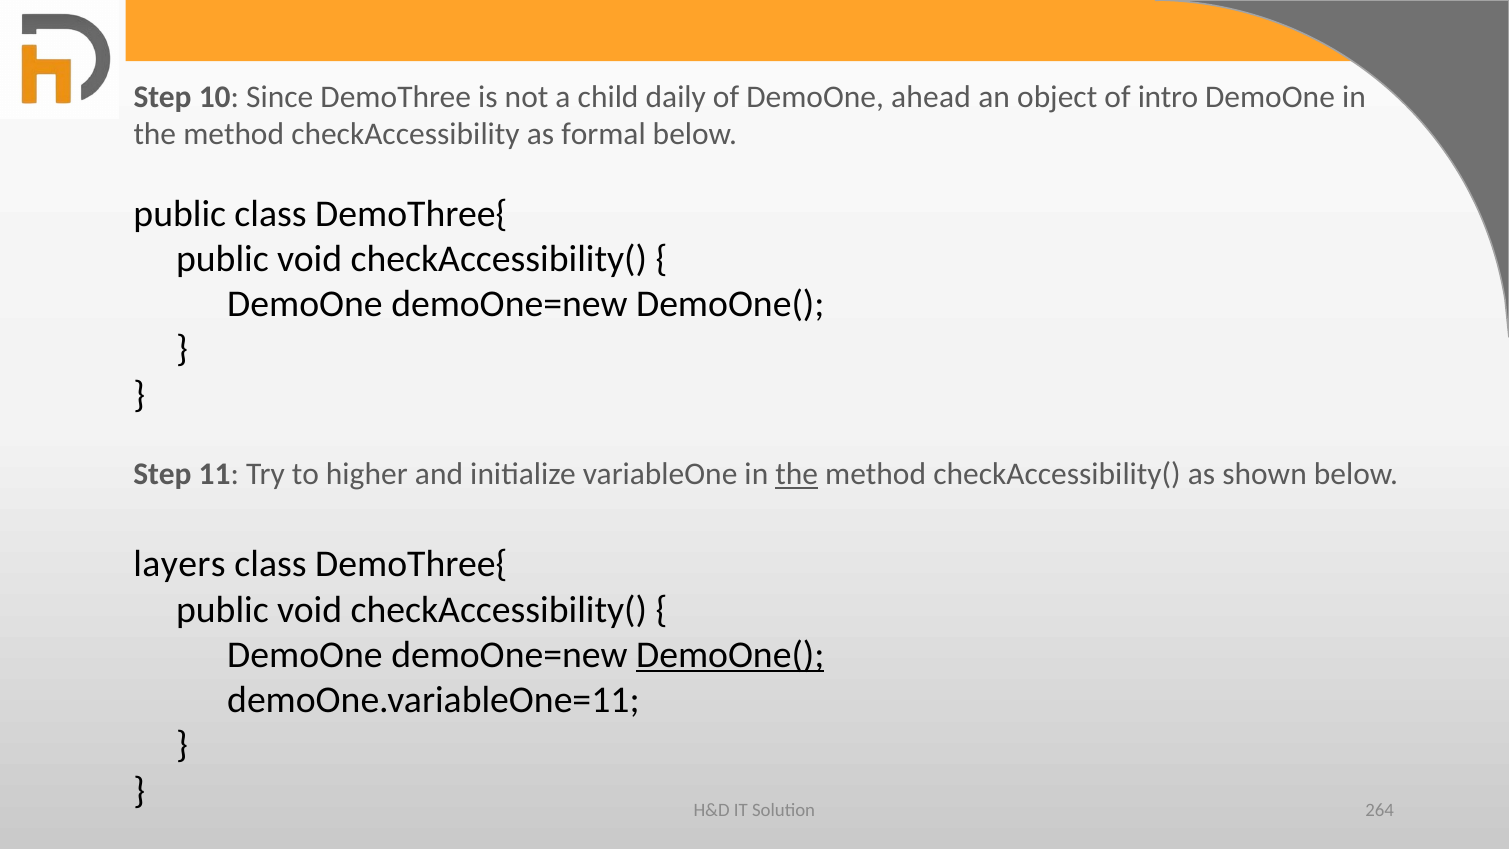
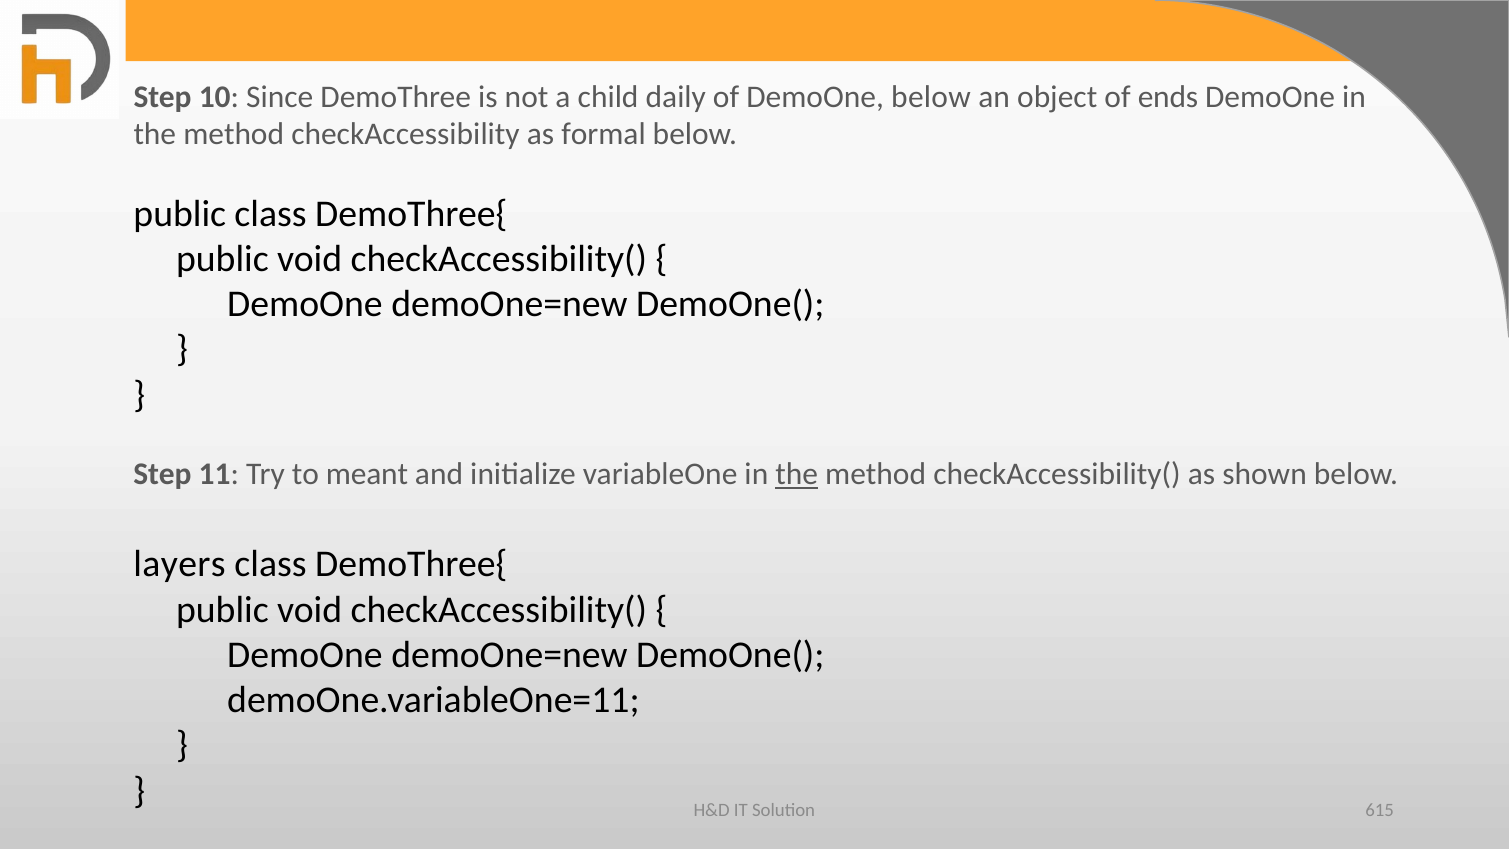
DemoOne ahead: ahead -> below (931, 97)
intro: intro -> ends (1168, 97)
higher: higher -> meant (367, 474)
DemoOne( underline: present -> none (730, 655)
264: 264 -> 615 (1380, 810)
